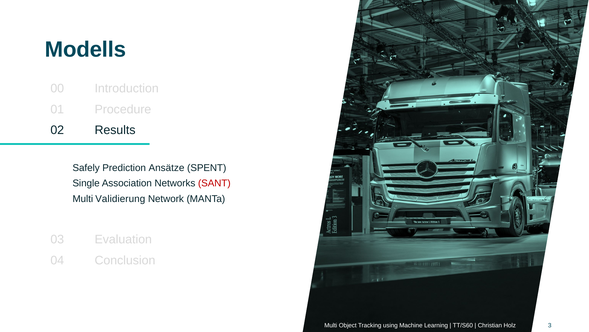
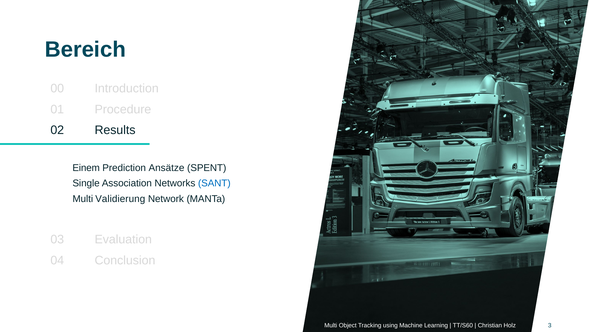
Modells: Modells -> Bereich (85, 49)
Safely: Safely -> Einem (86, 168)
SANT colour: red -> blue (214, 183)
